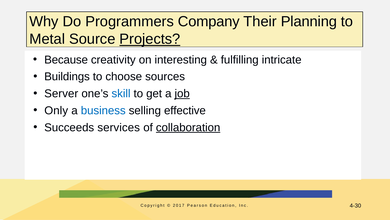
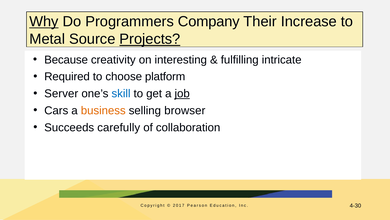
Why underline: none -> present (44, 21)
Planning: Planning -> Increase (309, 21)
Buildings: Buildings -> Required (67, 76)
sources: sources -> platform (165, 76)
Only: Only -> Cars (56, 110)
business colour: blue -> orange (103, 110)
effective: effective -> browser (185, 110)
services: services -> carefully (119, 127)
collaboration underline: present -> none (188, 127)
